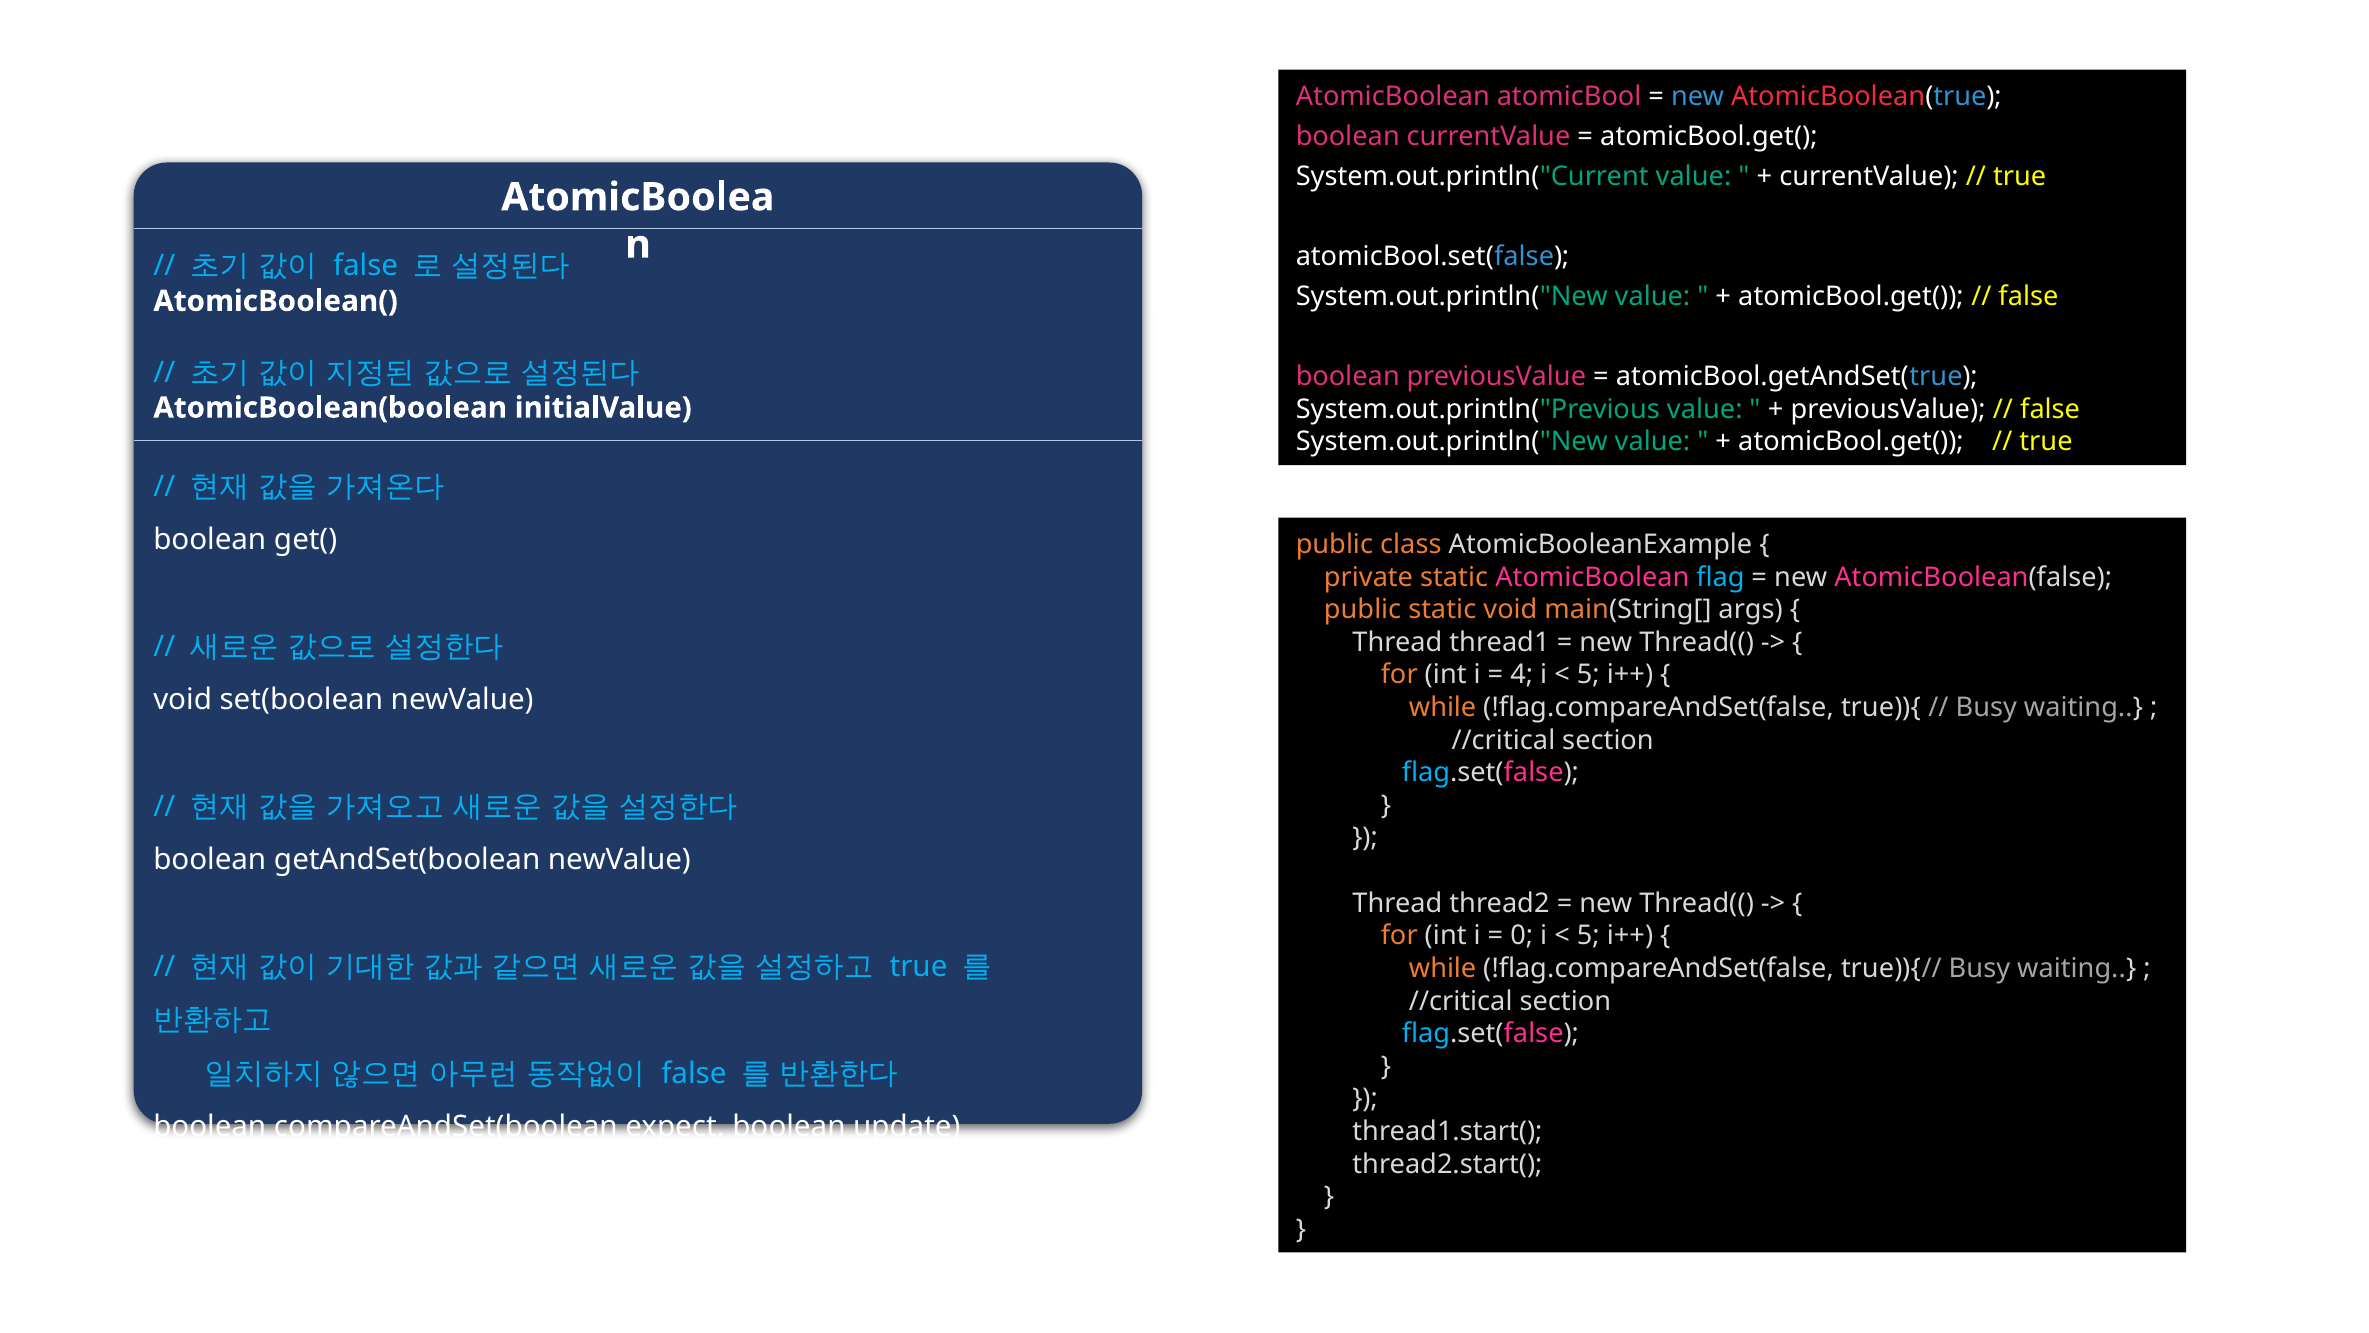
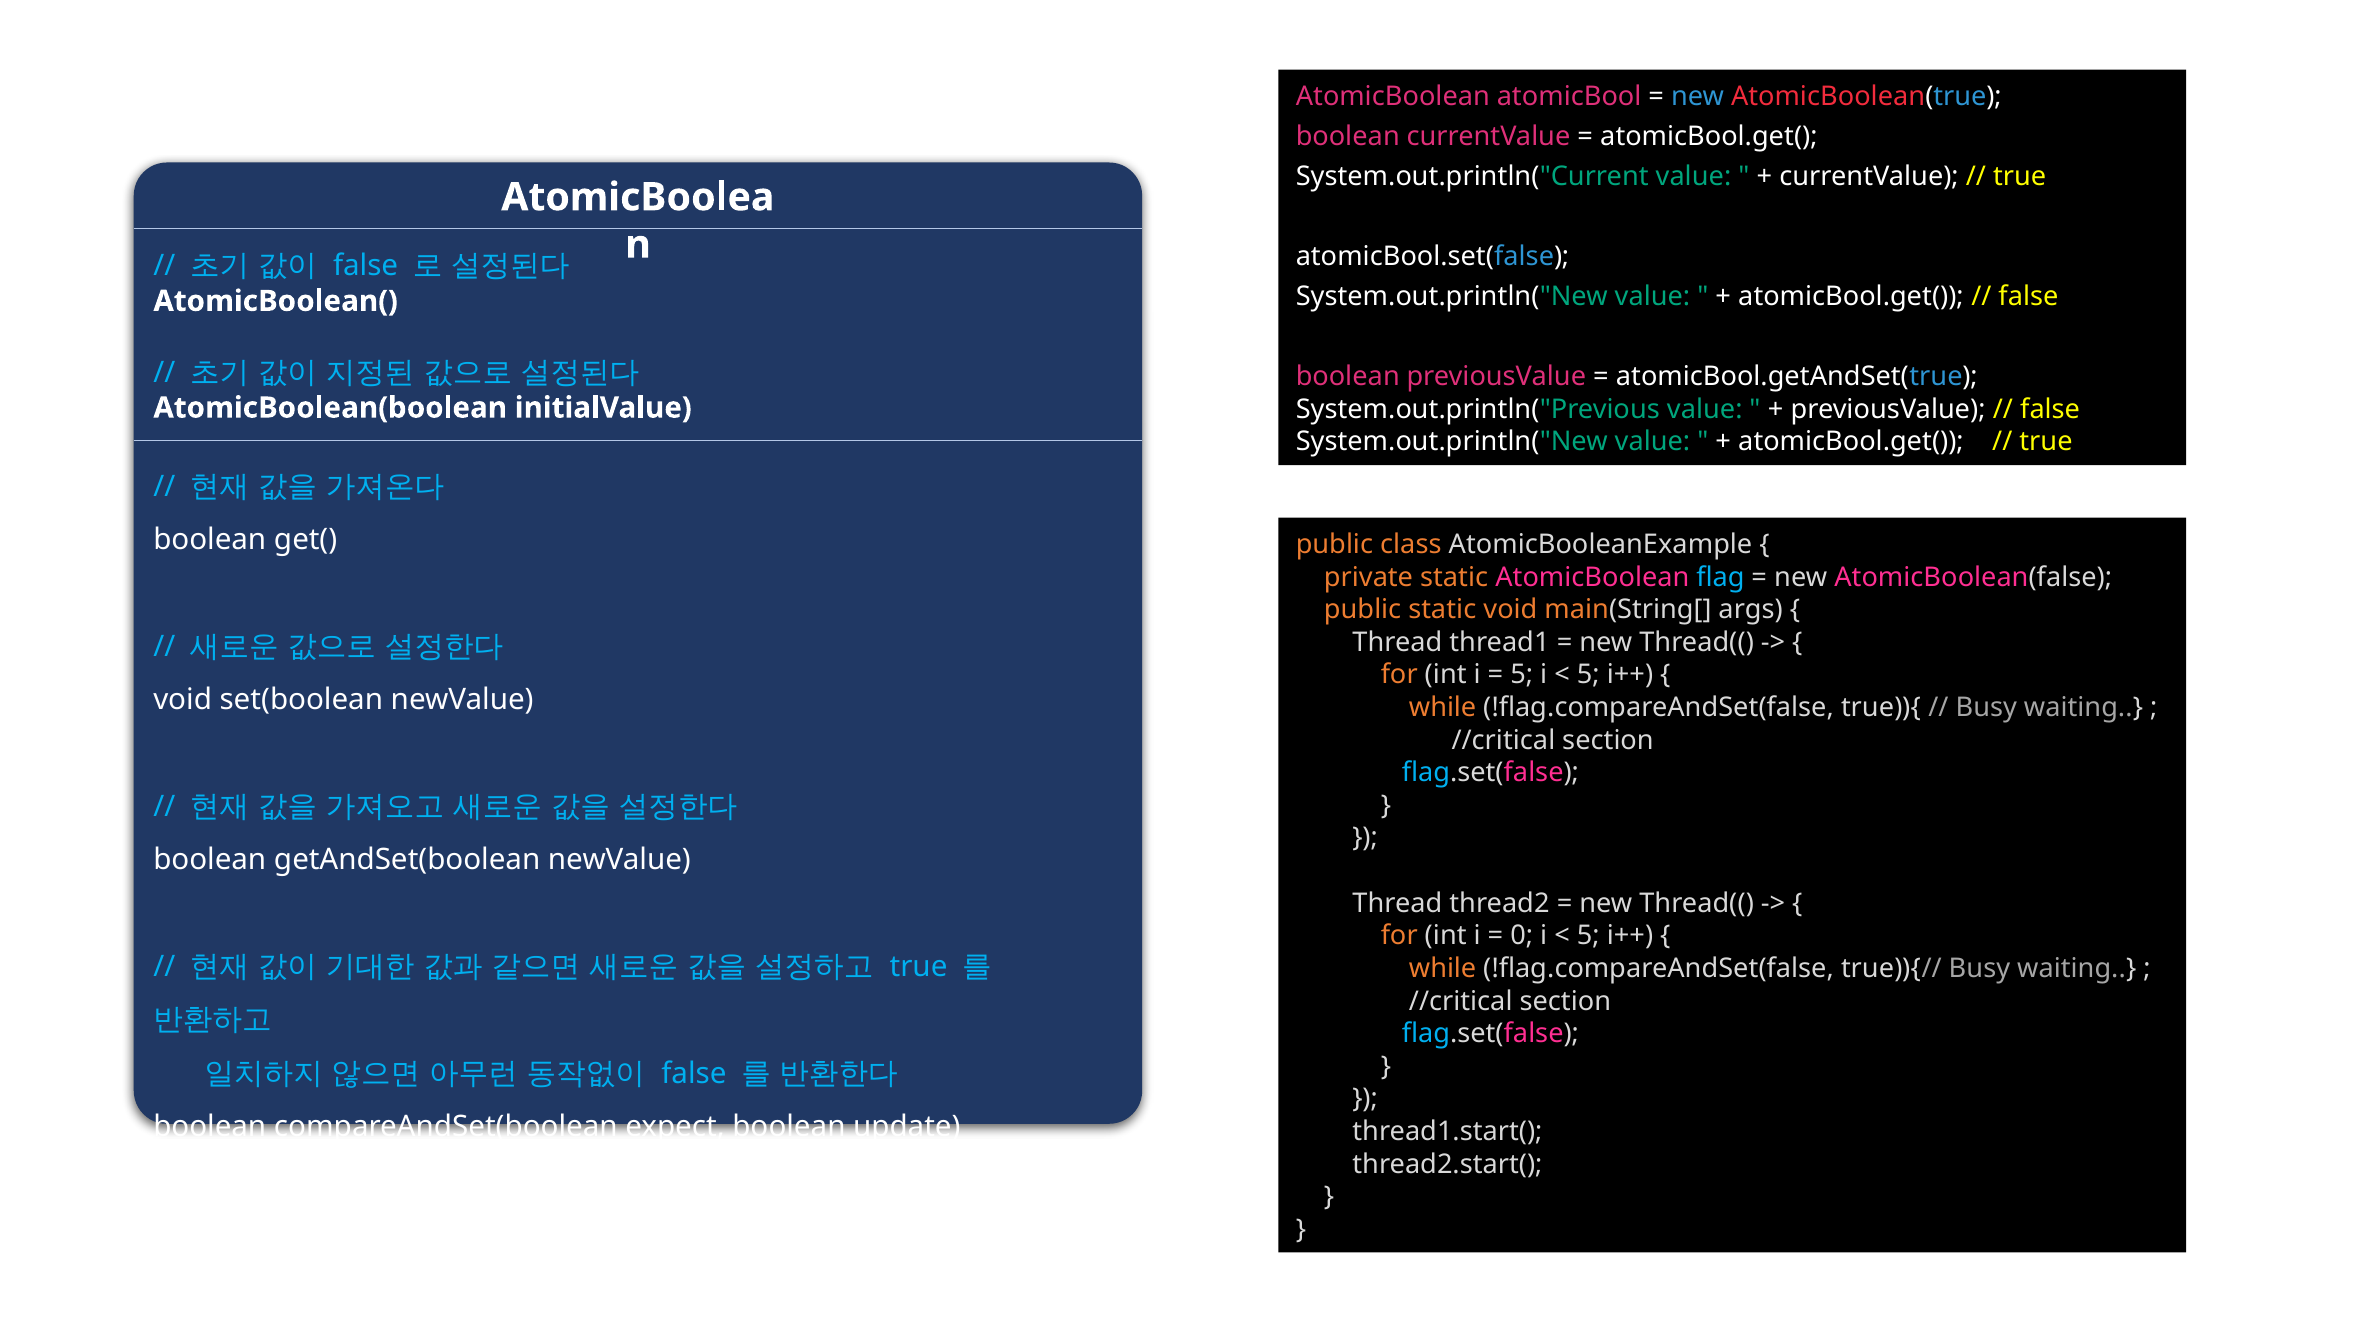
4: 4 -> 5 (1522, 675)
